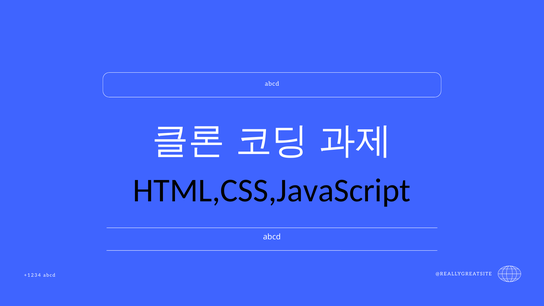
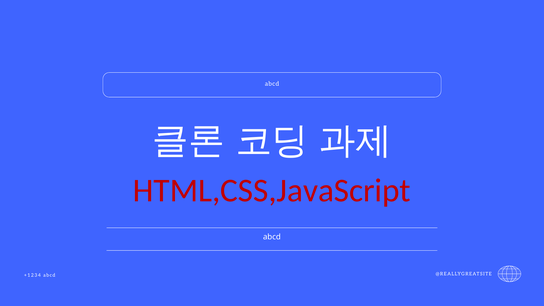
HTML,CSS,JavaScript colour: black -> red (272, 191)
